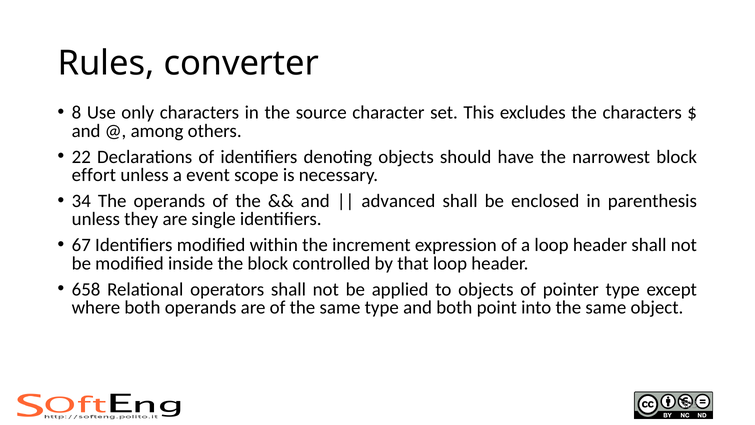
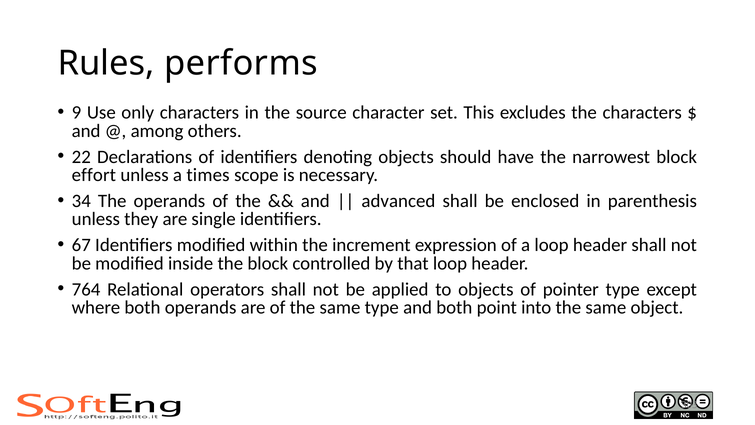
converter: converter -> performs (241, 63)
8: 8 -> 9 (76, 113)
event: event -> times (208, 175)
658: 658 -> 764 (86, 289)
